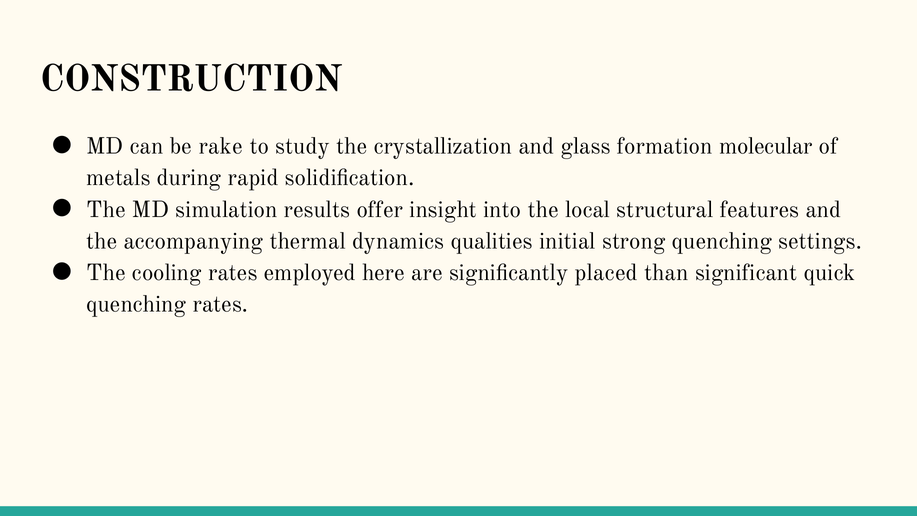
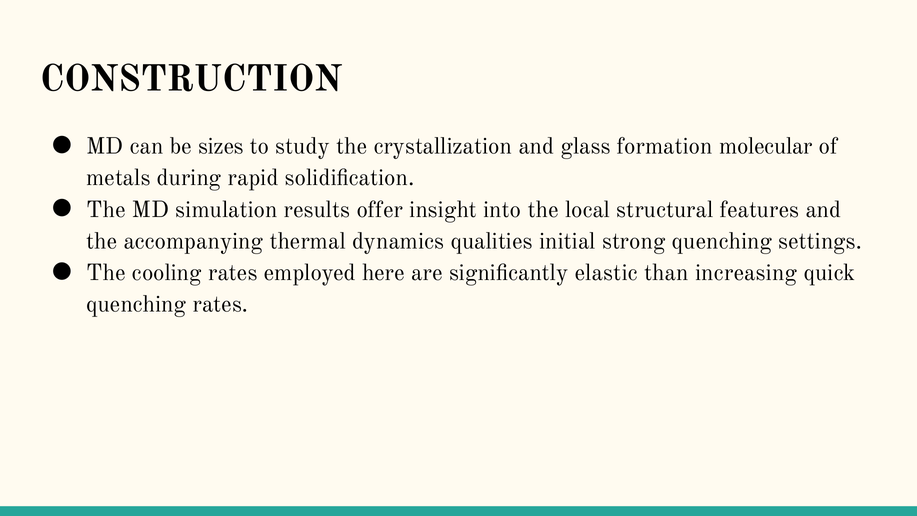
rake: rake -> sizes (221, 146)
placed: placed -> elastic (606, 273)
significant: significant -> increasing (746, 273)
